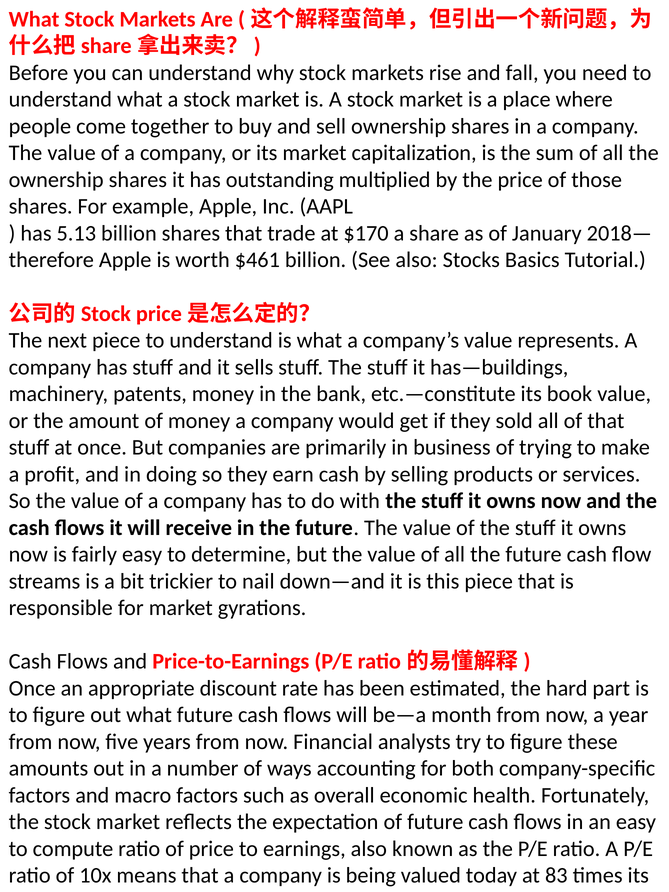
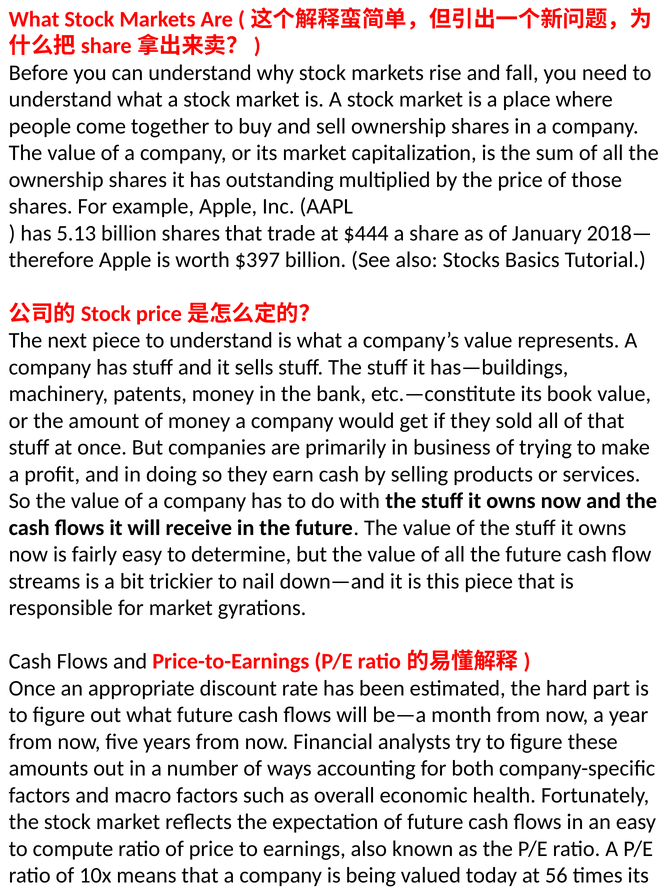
$170: $170 -> $444 (366, 233)
$461: $461 -> $397 (257, 260)
83: 83 -> 56 (556, 876)
